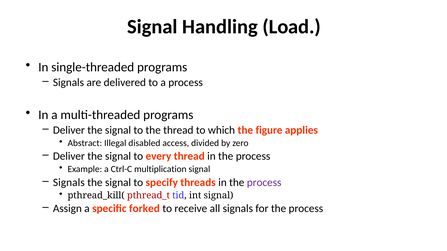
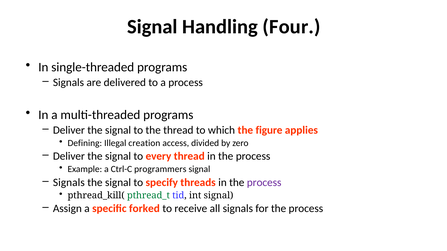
Load: Load -> Four (292, 27)
Abstract: Abstract -> Defining (85, 143)
disabled: disabled -> creation (144, 143)
multiplication: multiplication -> programmers (160, 169)
pthread_t colour: red -> green (148, 196)
